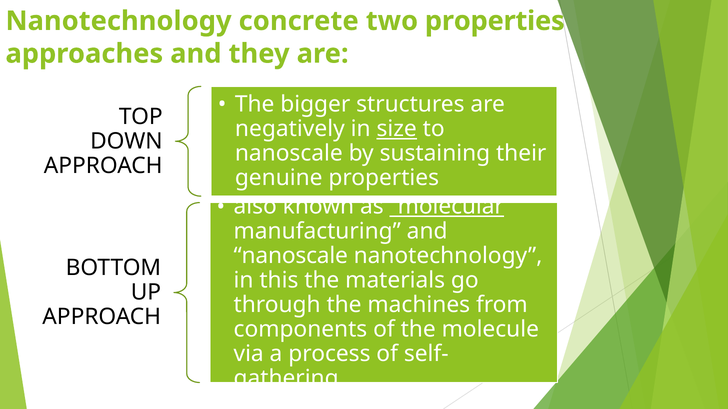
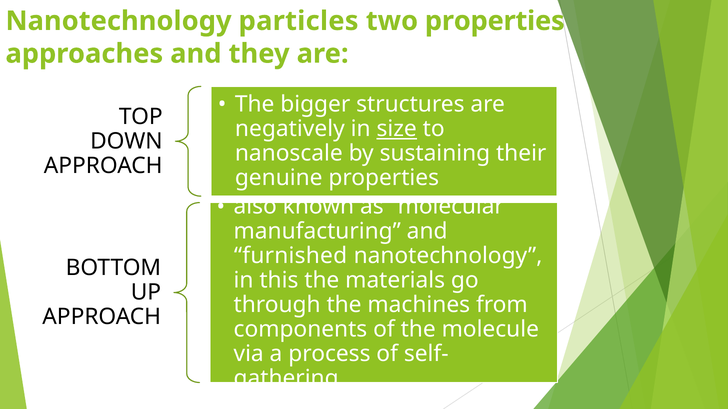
concrete: concrete -> particles (299, 21)
molecular underline: present -> none (447, 207)
nanoscale: nanoscale -> furnished (291, 256)
